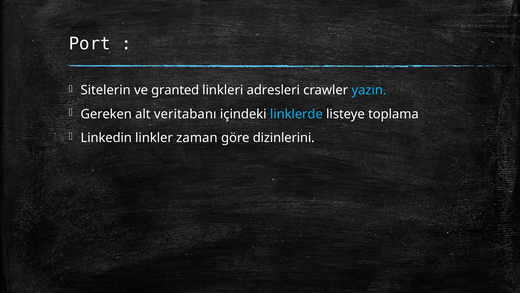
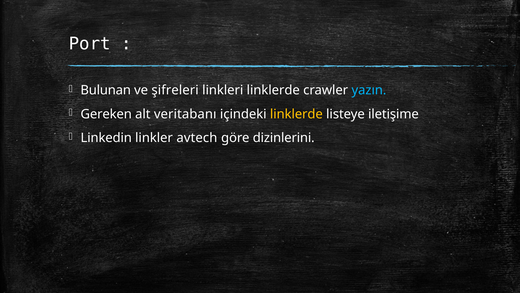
Sitelerin: Sitelerin -> Bulunan (106, 90)
granted: granted -> şifreleri (175, 90)
linkleri adresleri: adresleri -> linklerde (273, 90)
linklerde colour: light blue -> yellow (296, 114)
toplama: toplama -> iletişime (393, 114)
zaman: zaman -> avtech (197, 138)
